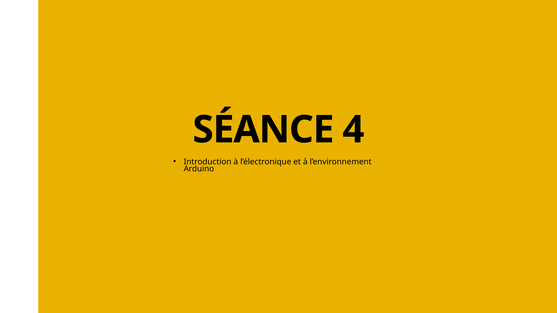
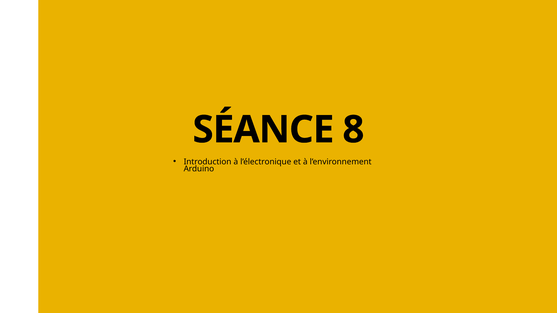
4: 4 -> 8 (353, 130)
